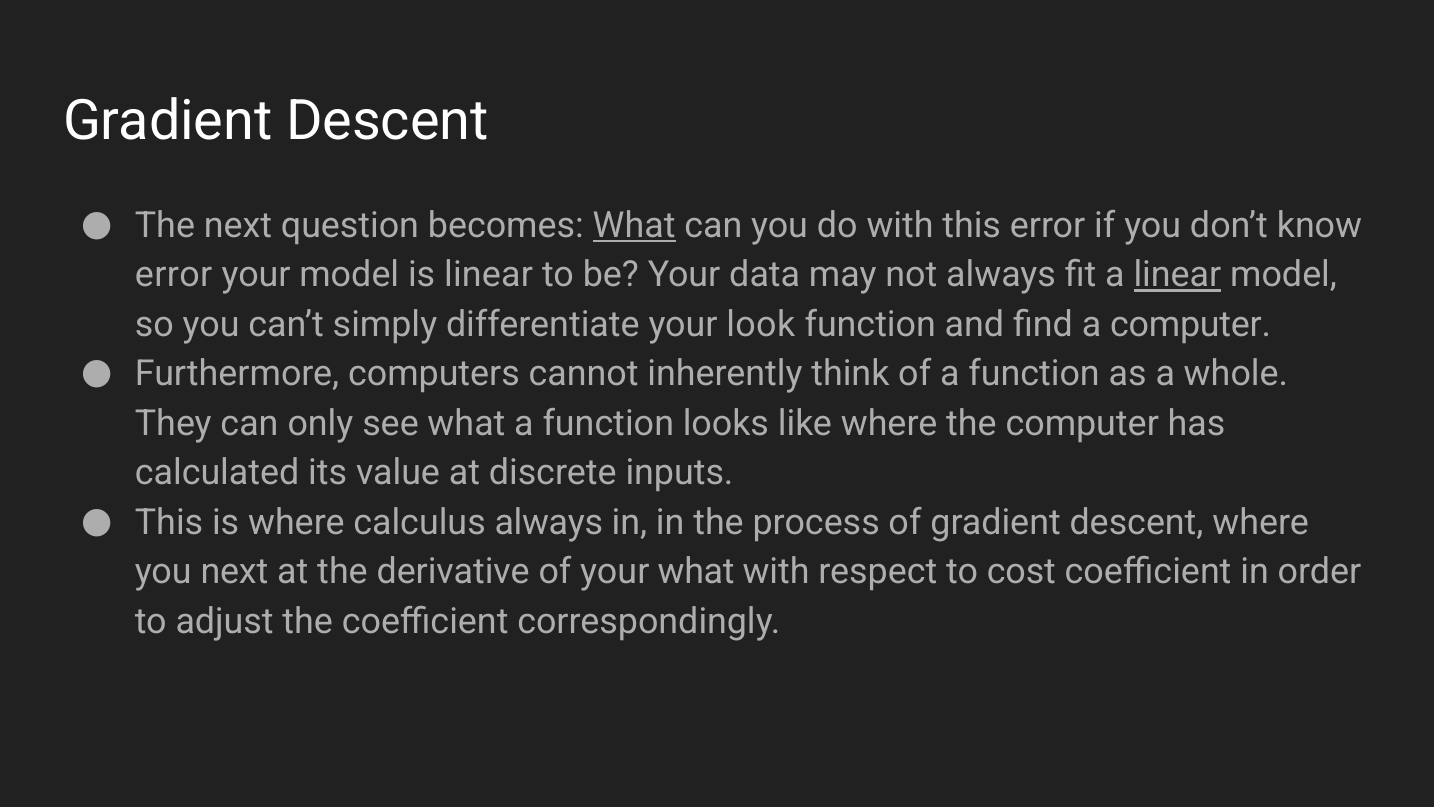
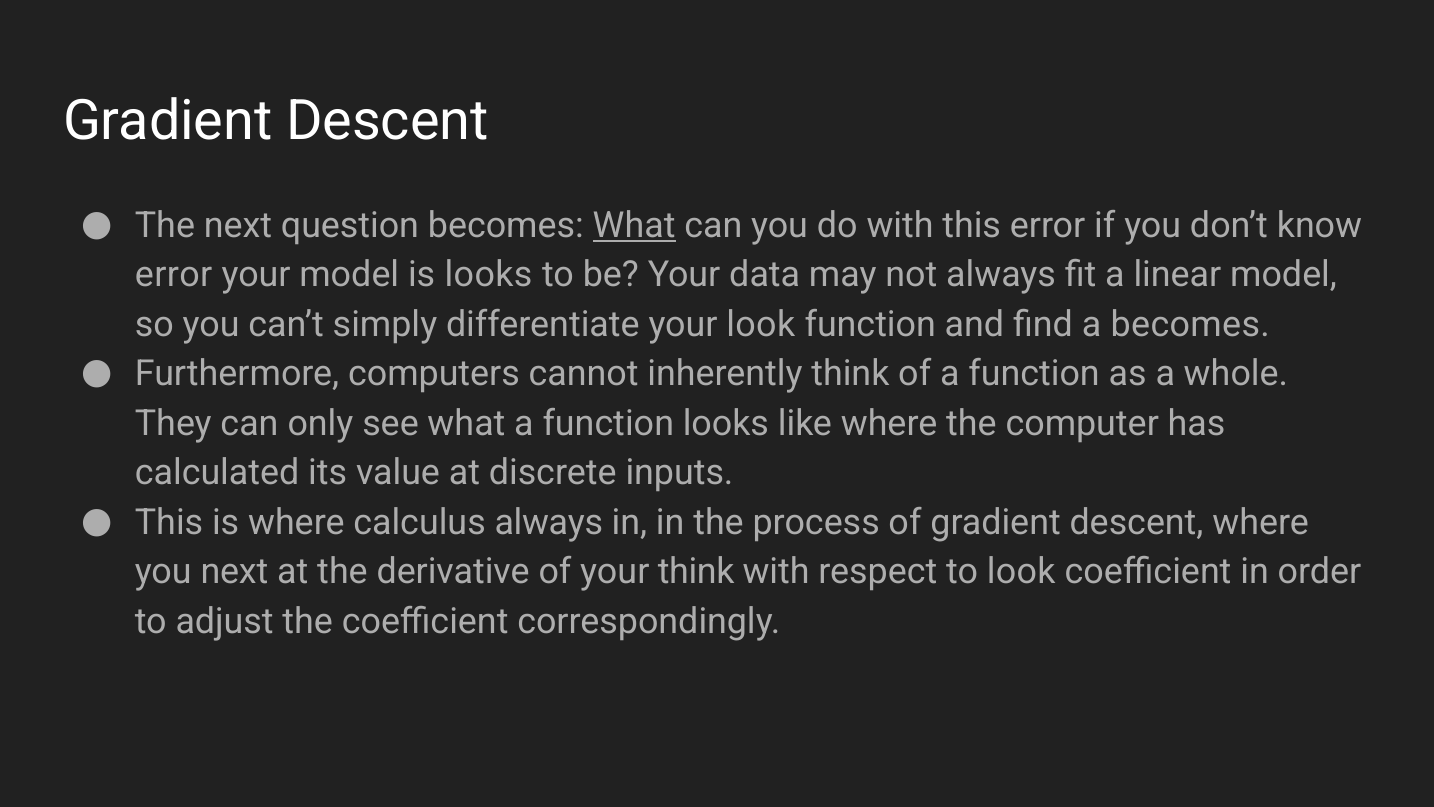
is linear: linear -> looks (488, 275)
linear underline: present -> none (1177, 275)
a computer: computer -> becomes (1190, 324)
your what: what -> think (696, 572)
to cost: cost -> look (1021, 572)
